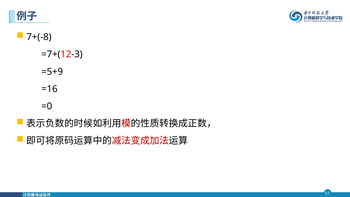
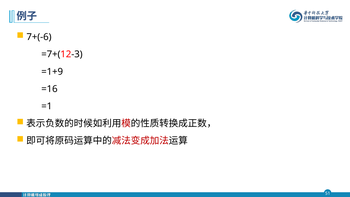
7+(-8: 7+(-8 -> 7+(-6 (39, 37)
=5+9: =5+9 -> =1+9 (52, 72)
=0: =0 -> =1 (47, 106)
